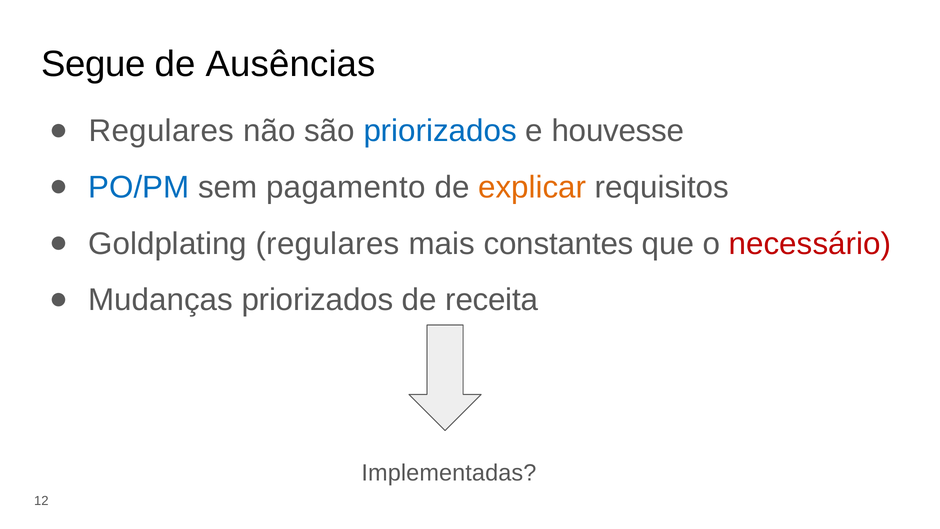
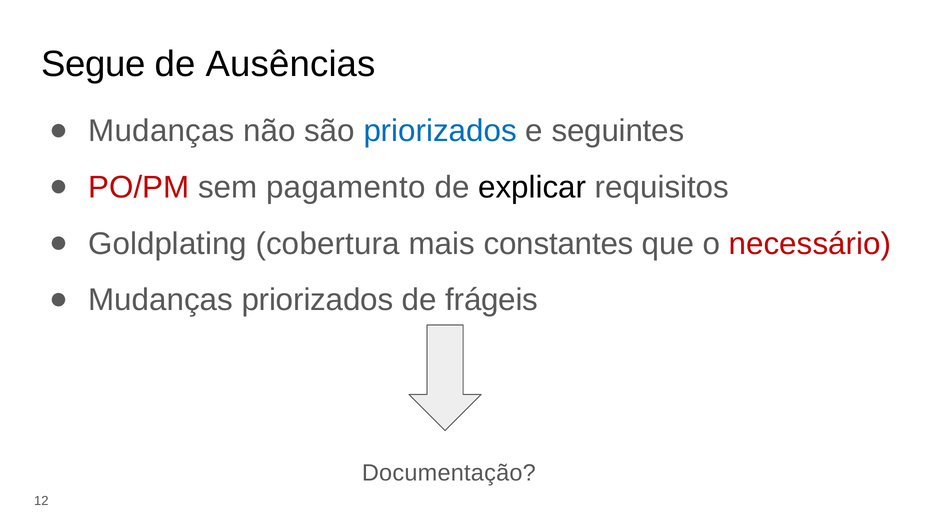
Regulares: Regulares -> Mudanças (161, 131)
houvesse: houvesse -> seguintes (618, 131)
PO/PM colour: blue -> red (139, 187)
explicar colour: orange -> black (532, 187)
Goldplating regulares: regulares -> cobertura (328, 244)
receita: receita -> frágeis (492, 300)
Implementadas: Implementadas -> Documentação (449, 473)
